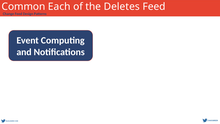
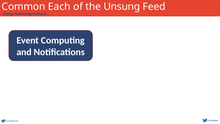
Deletes: Deletes -> Unsung (122, 7)
